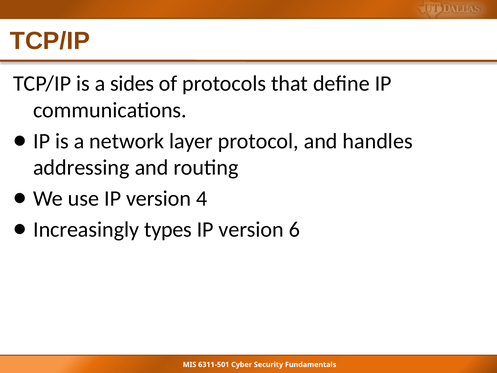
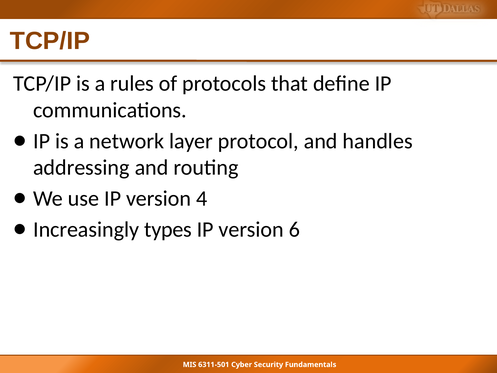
sides: sides -> rules (132, 84)
